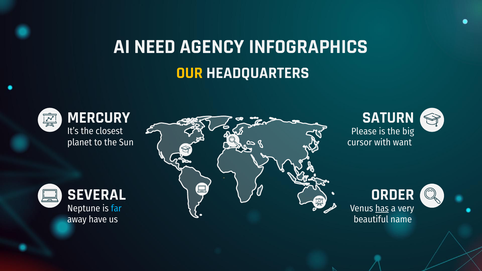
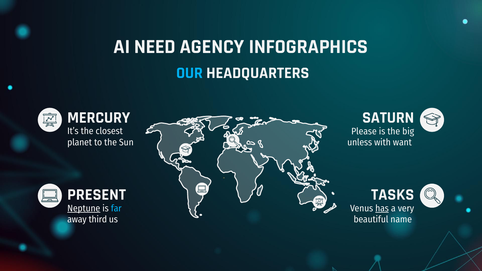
OUR colour: yellow -> light blue (190, 73)
cursor: cursor -> unless (360, 143)
SEVERAL: SEVERAL -> PRESENT (97, 195)
ORDER: ORDER -> TASKS (393, 195)
Neptune underline: none -> present (84, 208)
have: have -> third (98, 220)
